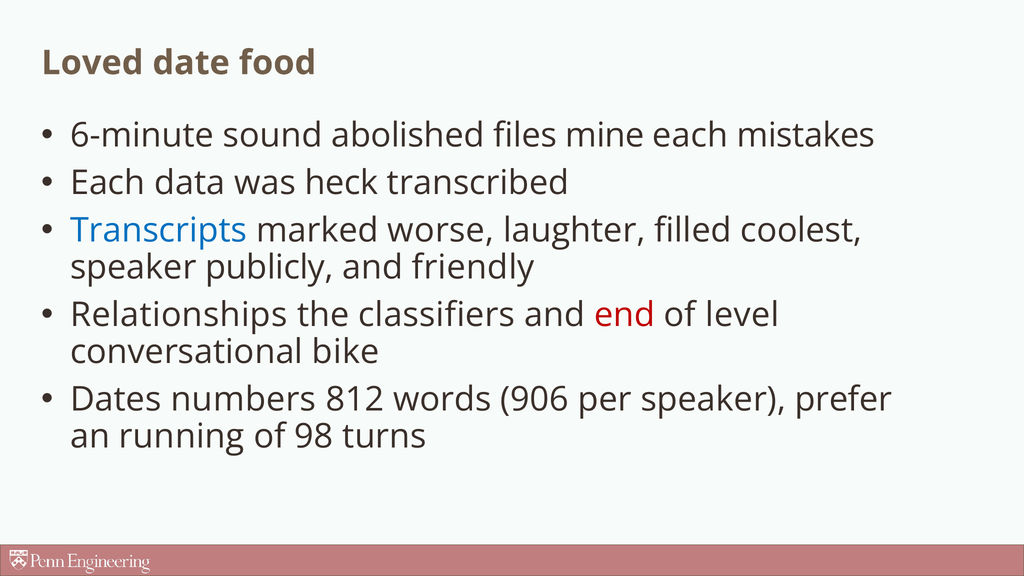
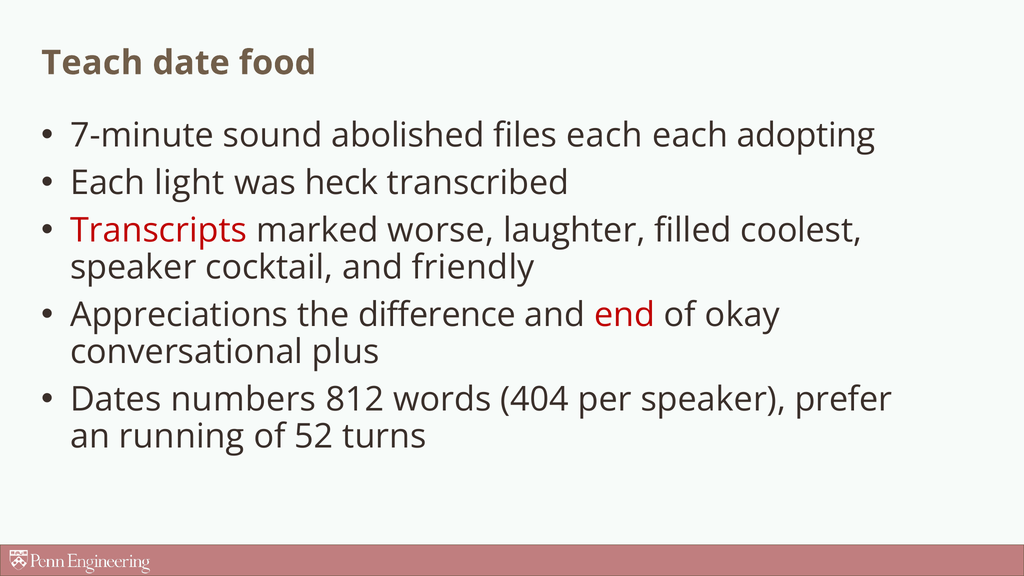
Loved: Loved -> Teach (92, 63)
6-minute: 6-minute -> 7-minute (142, 135)
files mine: mine -> each (605, 135)
mistakes: mistakes -> adopting (806, 135)
data: data -> light (190, 183)
Transcripts colour: blue -> red (159, 230)
publicly: publicly -> cocktail (269, 267)
Relationships: Relationships -> Appreciations (179, 315)
classifiers: classifiers -> difference (437, 315)
level: level -> okay (742, 315)
bike: bike -> plus (346, 352)
906: 906 -> 404 (535, 399)
98: 98 -> 52 (314, 436)
